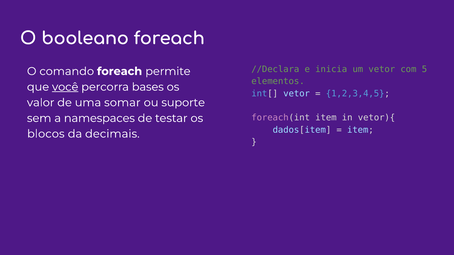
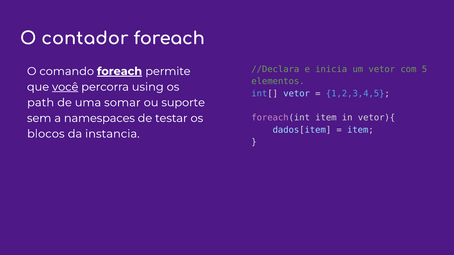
booleano: booleano -> contador (85, 38)
foreach underline: none -> present (120, 71)
bases: bases -> using (148, 87)
valor: valor -> path (41, 103)
decimais: decimais -> instancia (112, 134)
